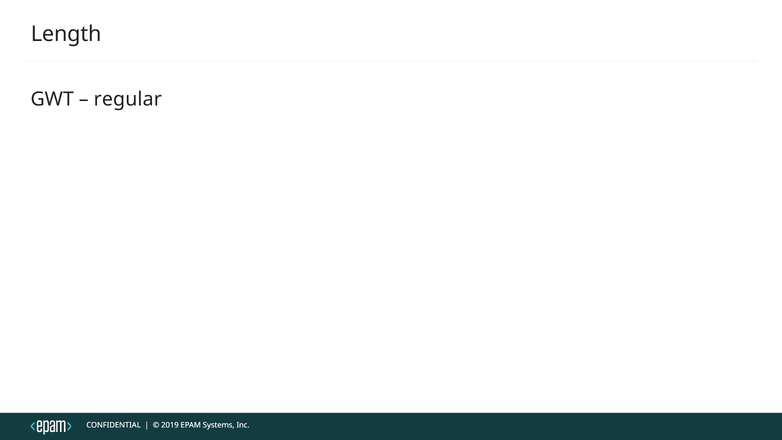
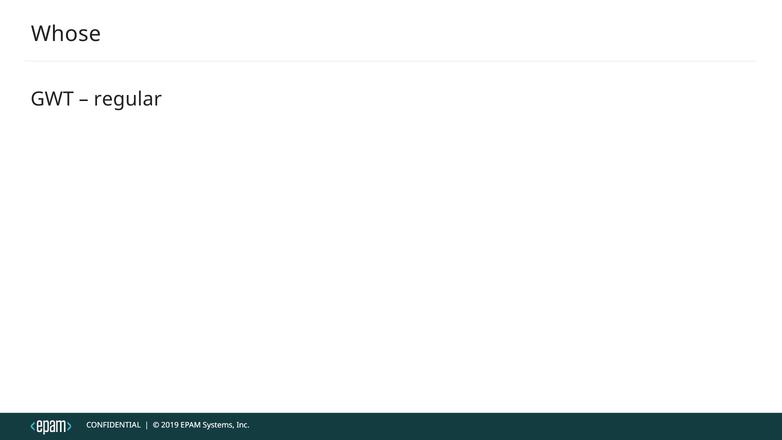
Length: Length -> Whose (66, 34)
